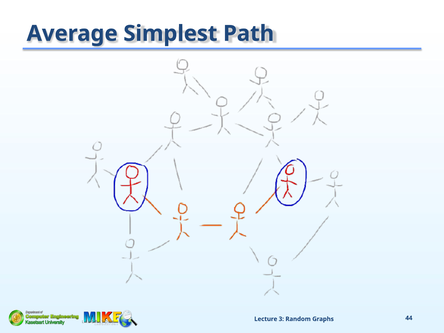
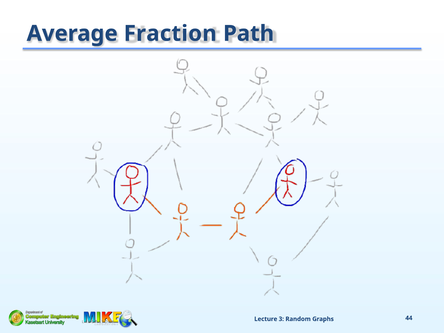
Simplest: Simplest -> Fraction (170, 34)
